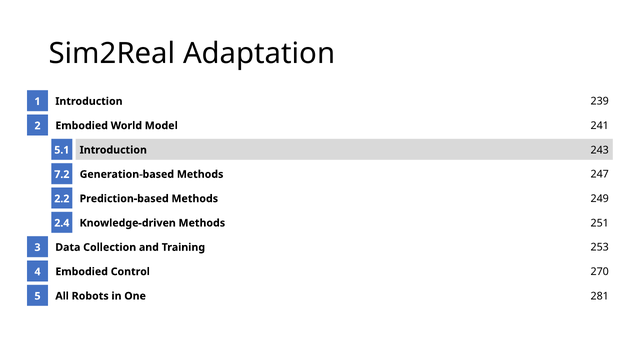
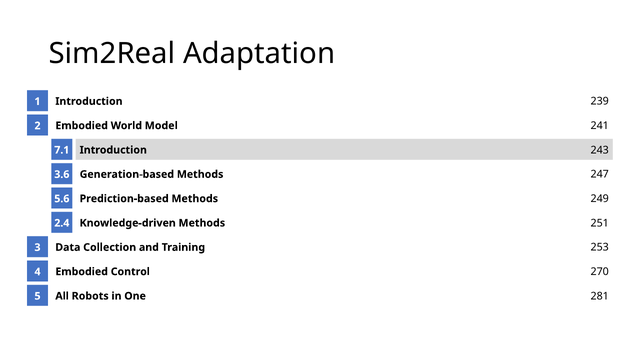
5.1: 5.1 -> 7.1 (62, 150)
7.2: 7.2 -> 3.6 (62, 174)
2.2: 2.2 -> 5.6 (62, 199)
